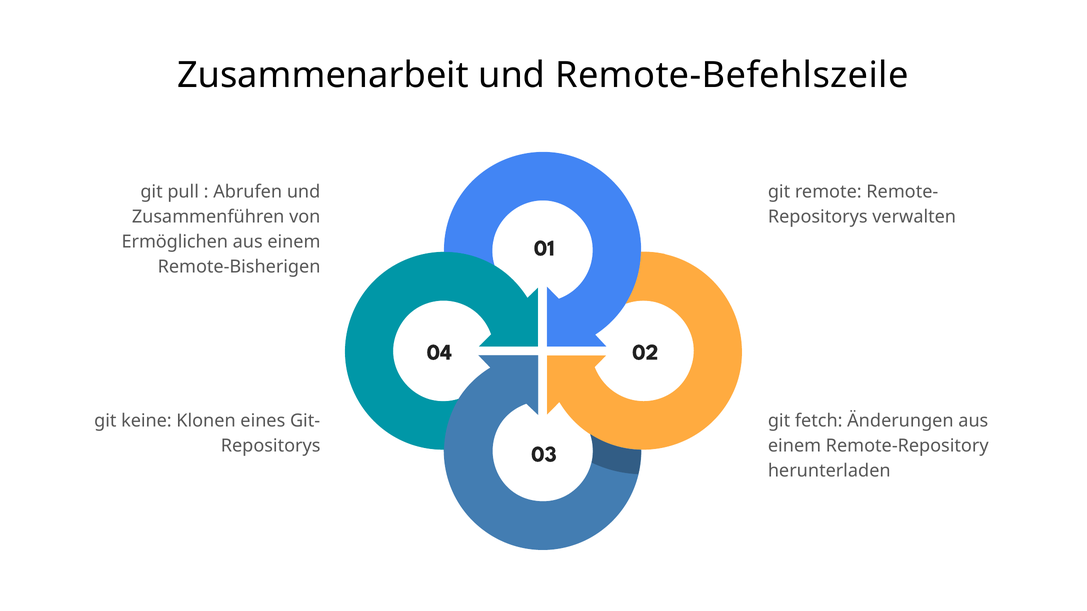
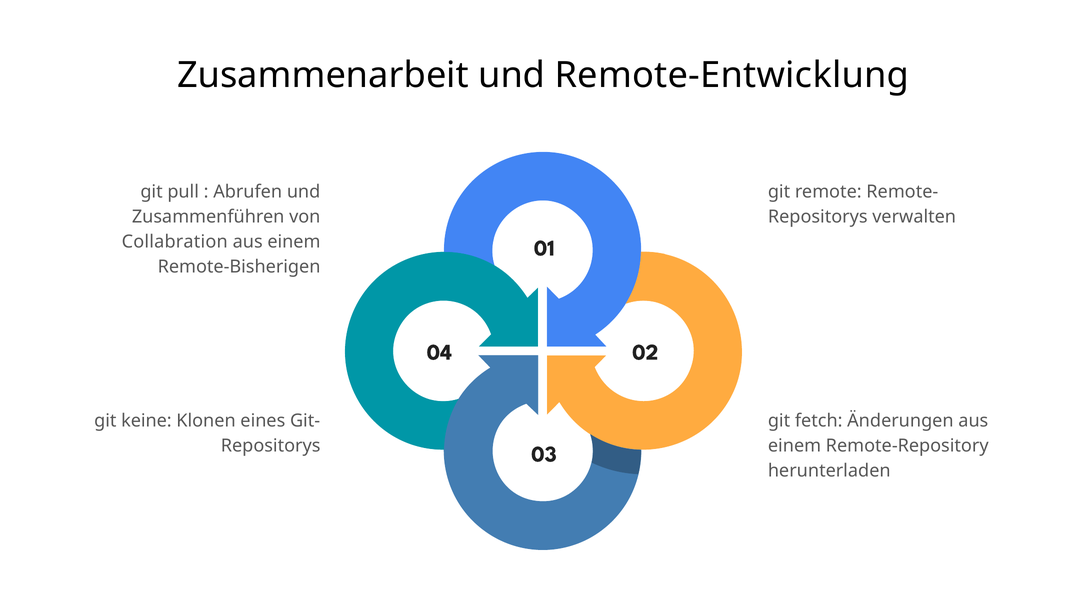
Remote-Befehlszeile: Remote-Befehlszeile -> Remote-Entwicklung (732, 75)
Ermöglichen: Ermöglichen -> Collabration (175, 242)
